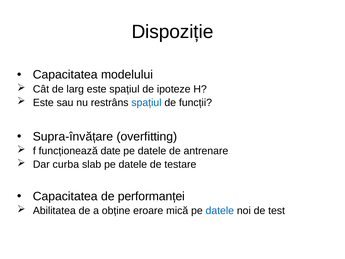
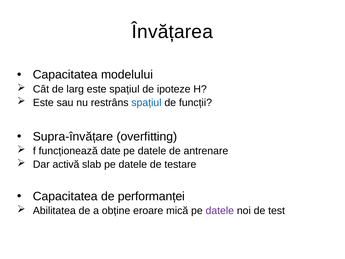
Dispoziție: Dispoziție -> Învățarea (172, 32)
curba: curba -> activă (66, 164)
datele colour: blue -> purple (220, 211)
